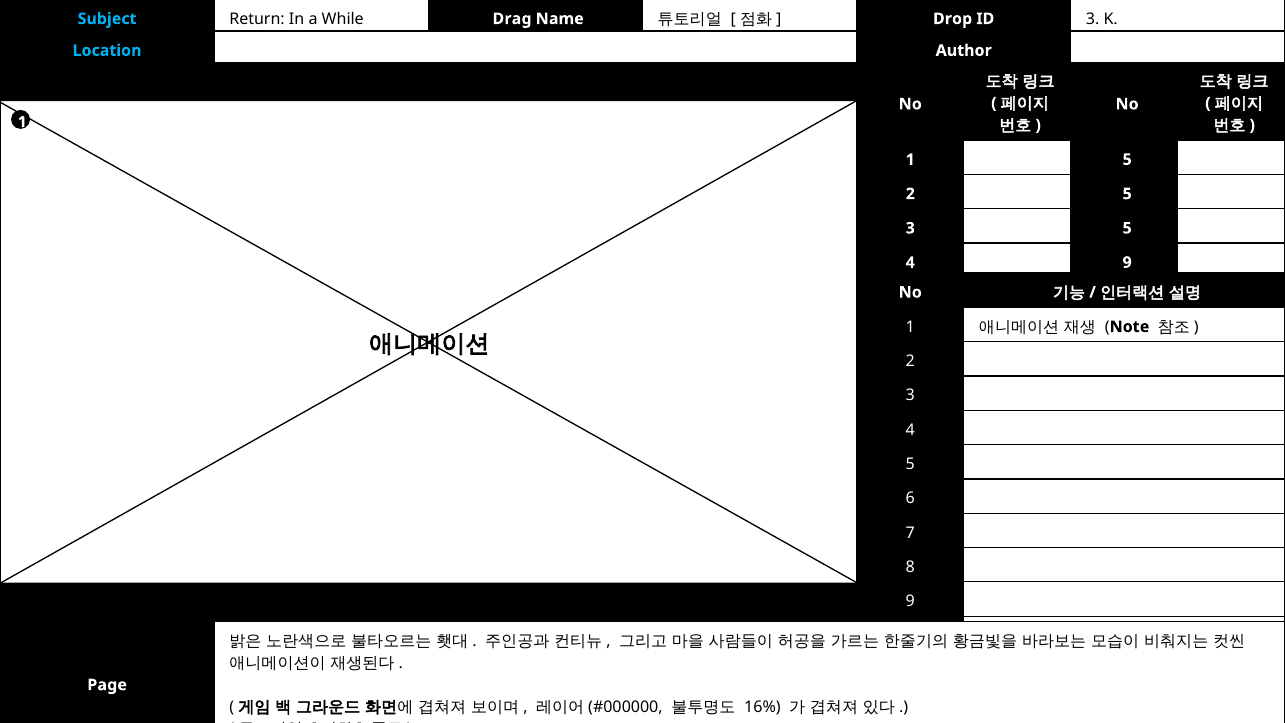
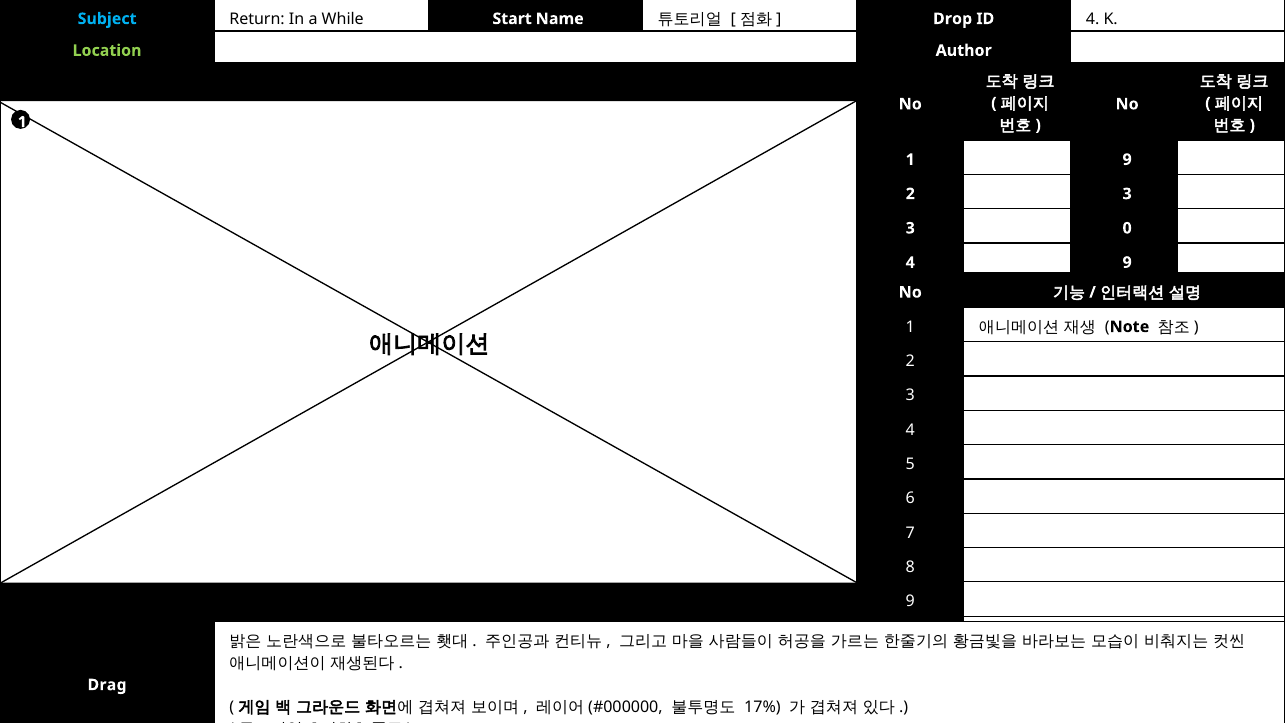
Drag: Drag -> Start (512, 19)
ID 3: 3 -> 4 (1093, 19)
Location colour: light blue -> light green (107, 50)
1 5: 5 -> 9 (1127, 160)
5: 5 -> 3 (1127, 194)
3 5: 5 -> 0 (1127, 228)
Page: Page -> Drag (107, 685)
16%: 16% -> 17% (762, 707)
